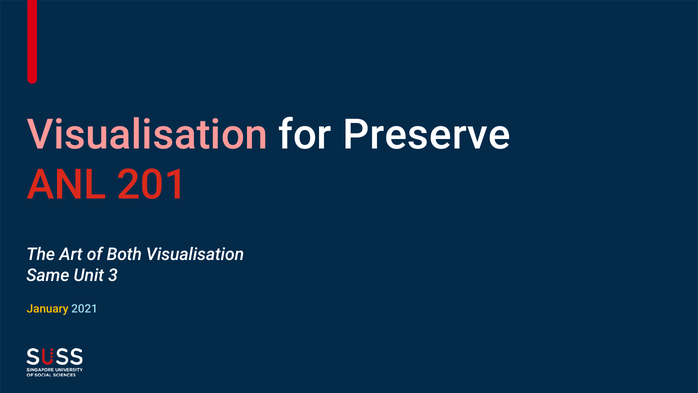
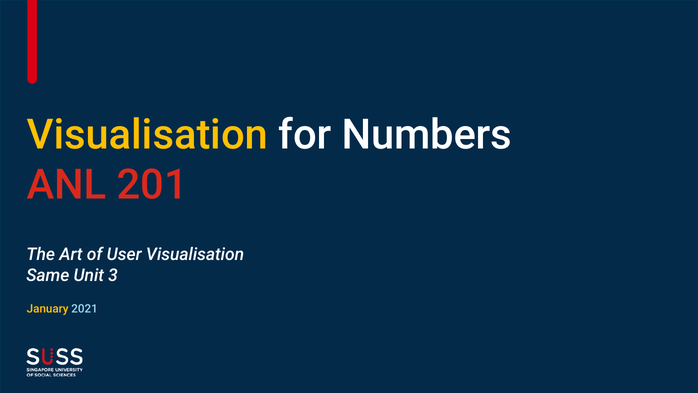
Visualisation colour: pink -> yellow (147, 135)
Preserve: Preserve -> Numbers (427, 135)
Both: Both -> User (124, 254)
